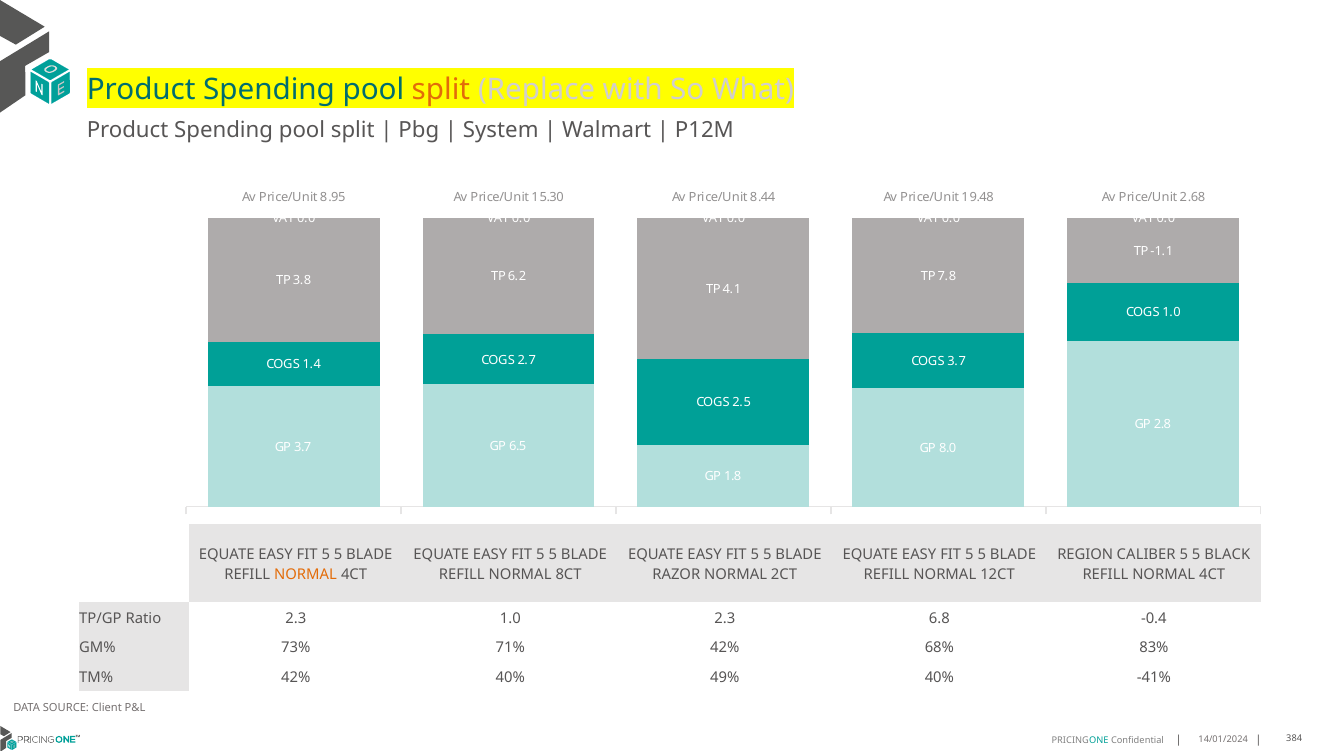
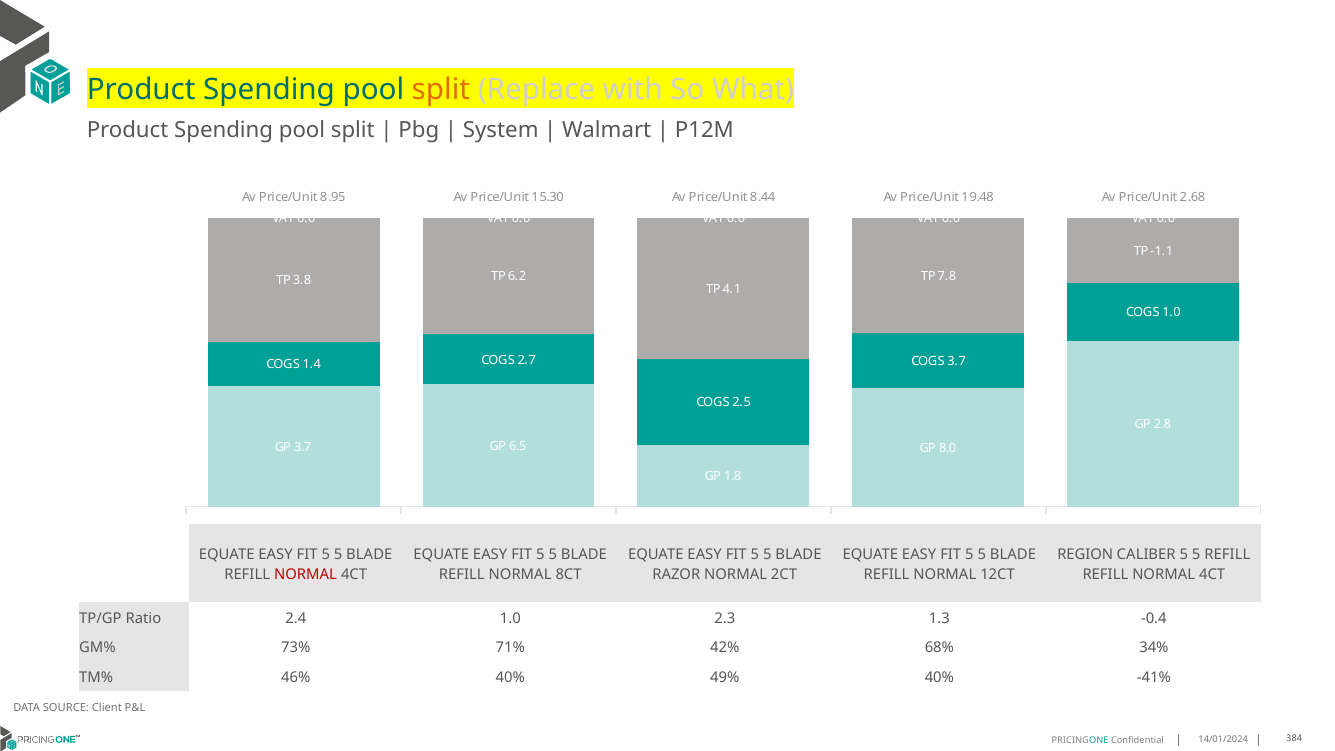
5 BLACK: BLACK -> REFILL (1227, 554)
NORMAL colour: orange -> red (306, 575)
Ratio 2.3: 2.3 -> 2.4 (296, 618)
6.8: 6.8 -> 1.3 (939, 618)
83%: 83% -> 34% (1154, 648)
TM% 42%: 42% -> 46% (296, 677)
